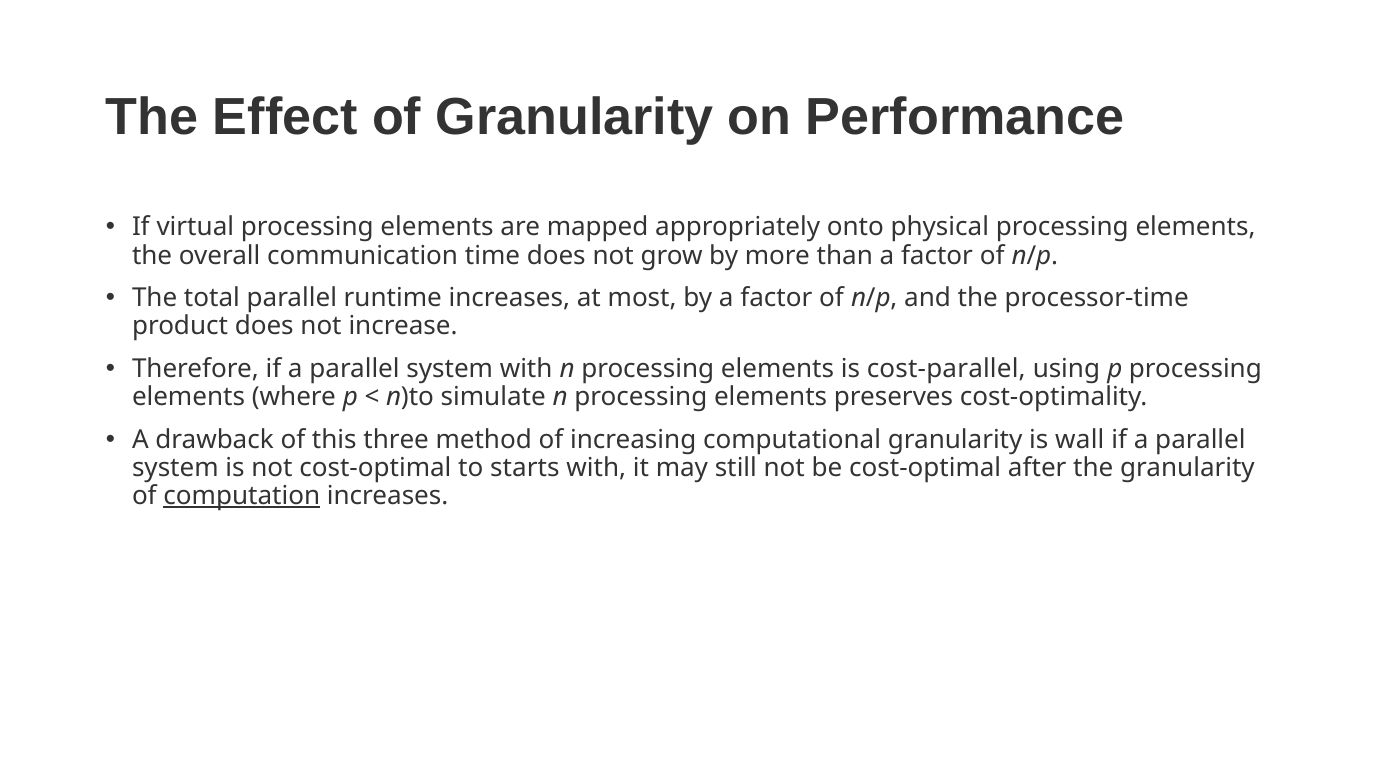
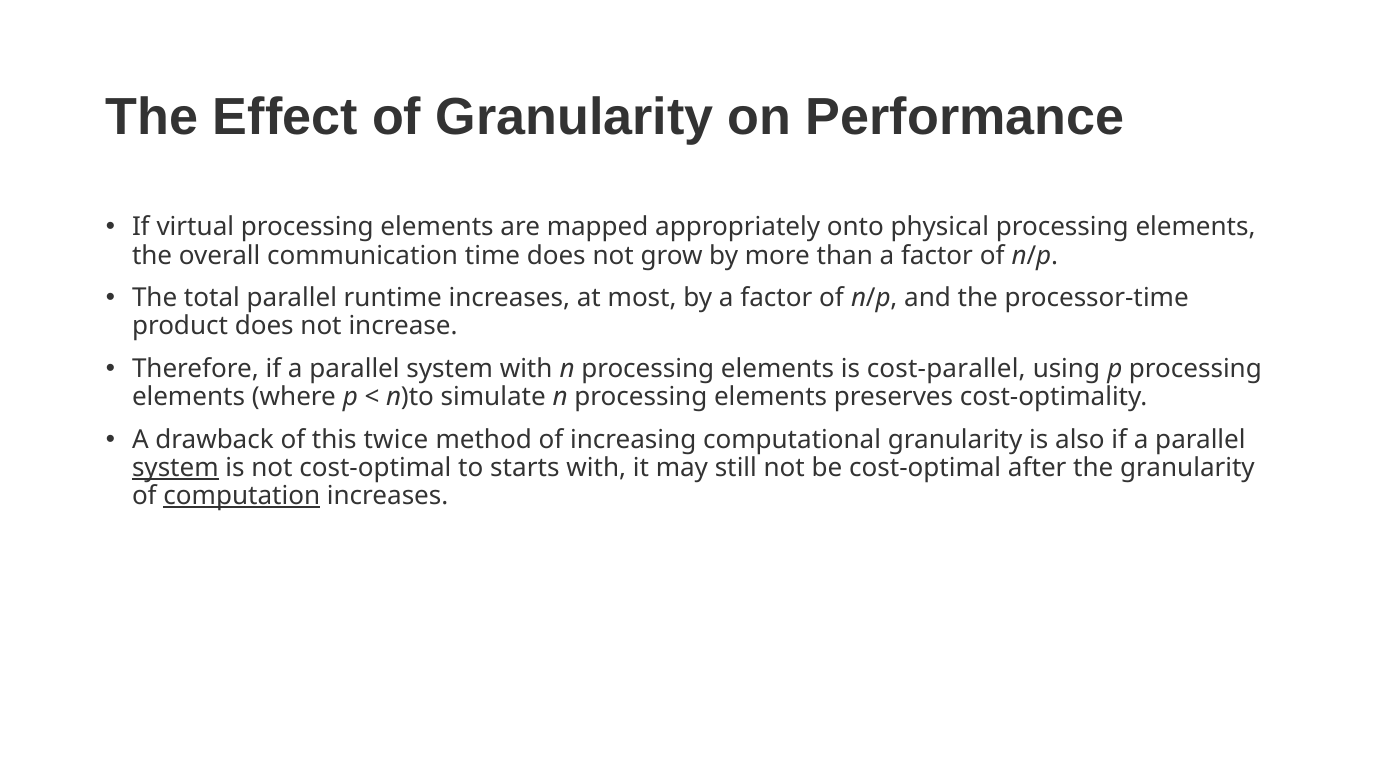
three: three -> twice (396, 440)
wall: wall -> also (1080, 440)
system underline: none -> present (175, 468)
